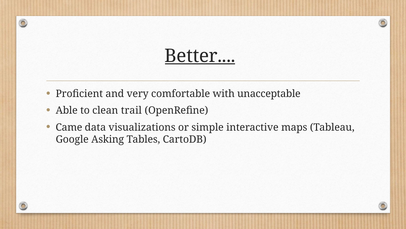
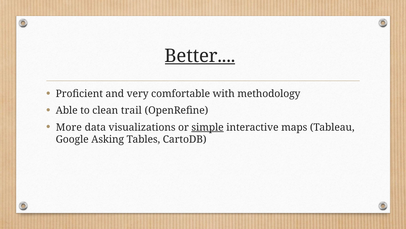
unacceptable: unacceptable -> methodology (269, 93)
Came: Came -> More (69, 127)
simple underline: none -> present (208, 127)
